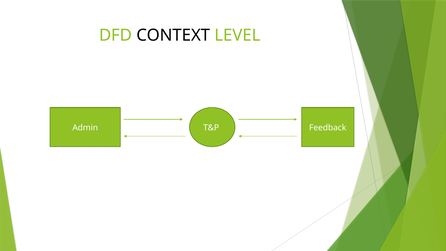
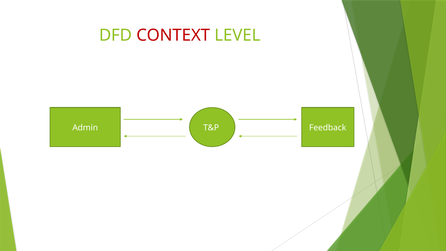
CONTEXT colour: black -> red (173, 35)
